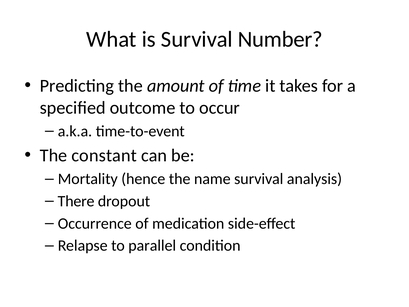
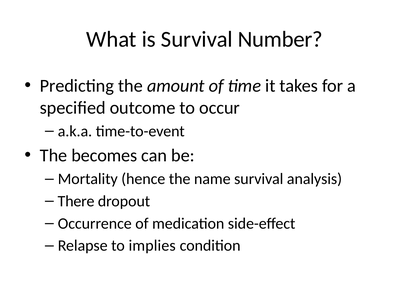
constant: constant -> becomes (104, 155)
parallel: parallel -> implies (152, 246)
